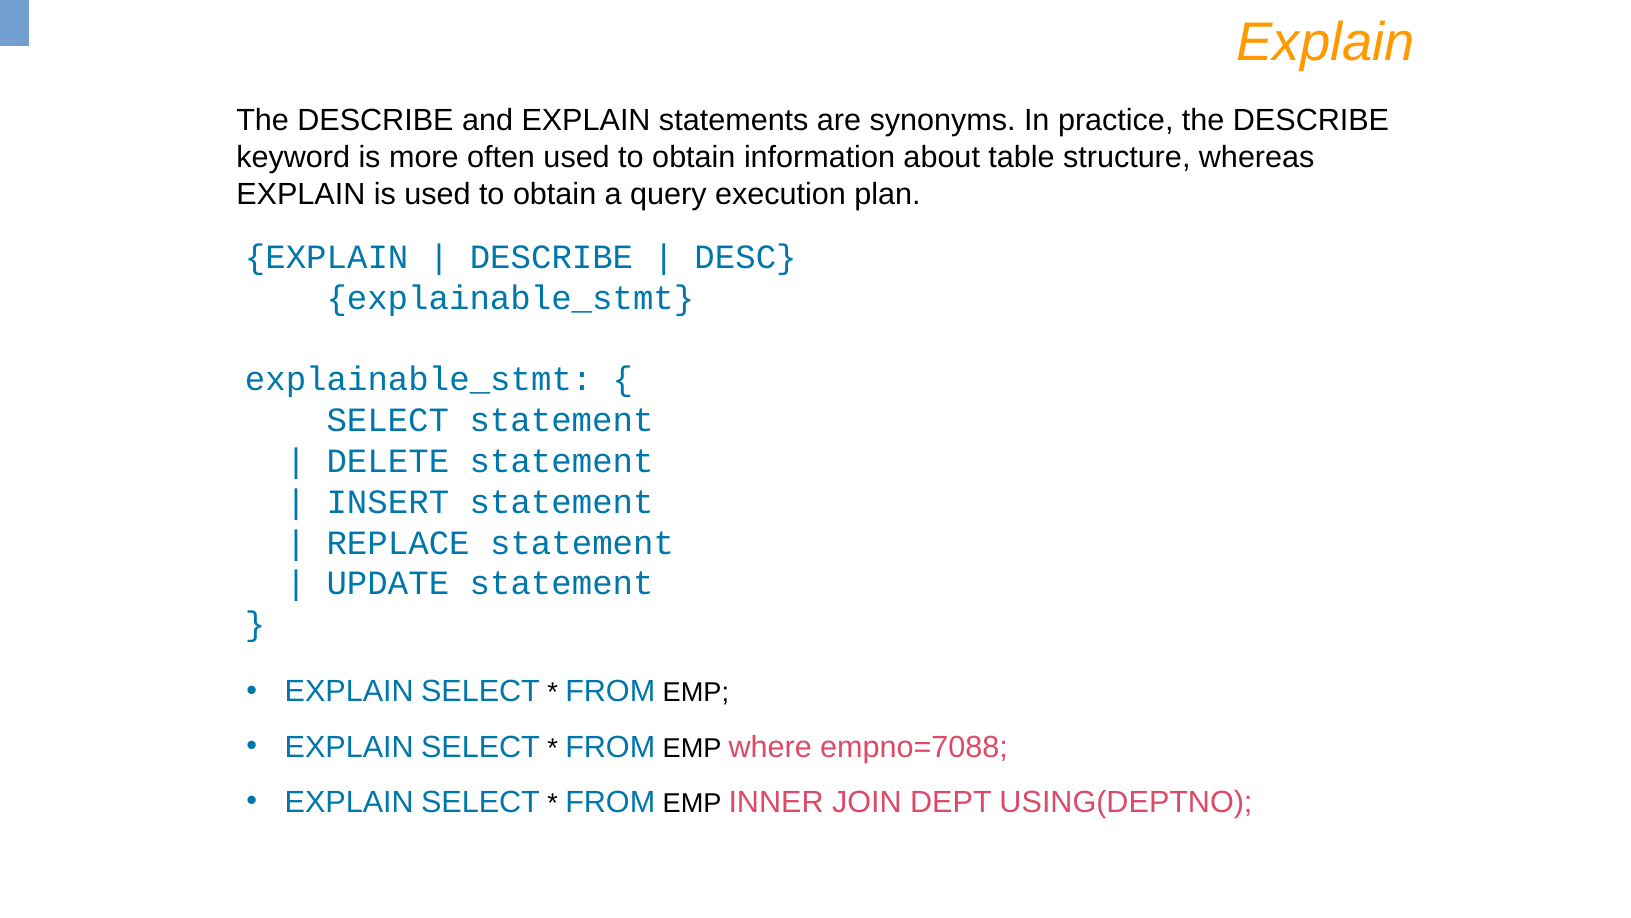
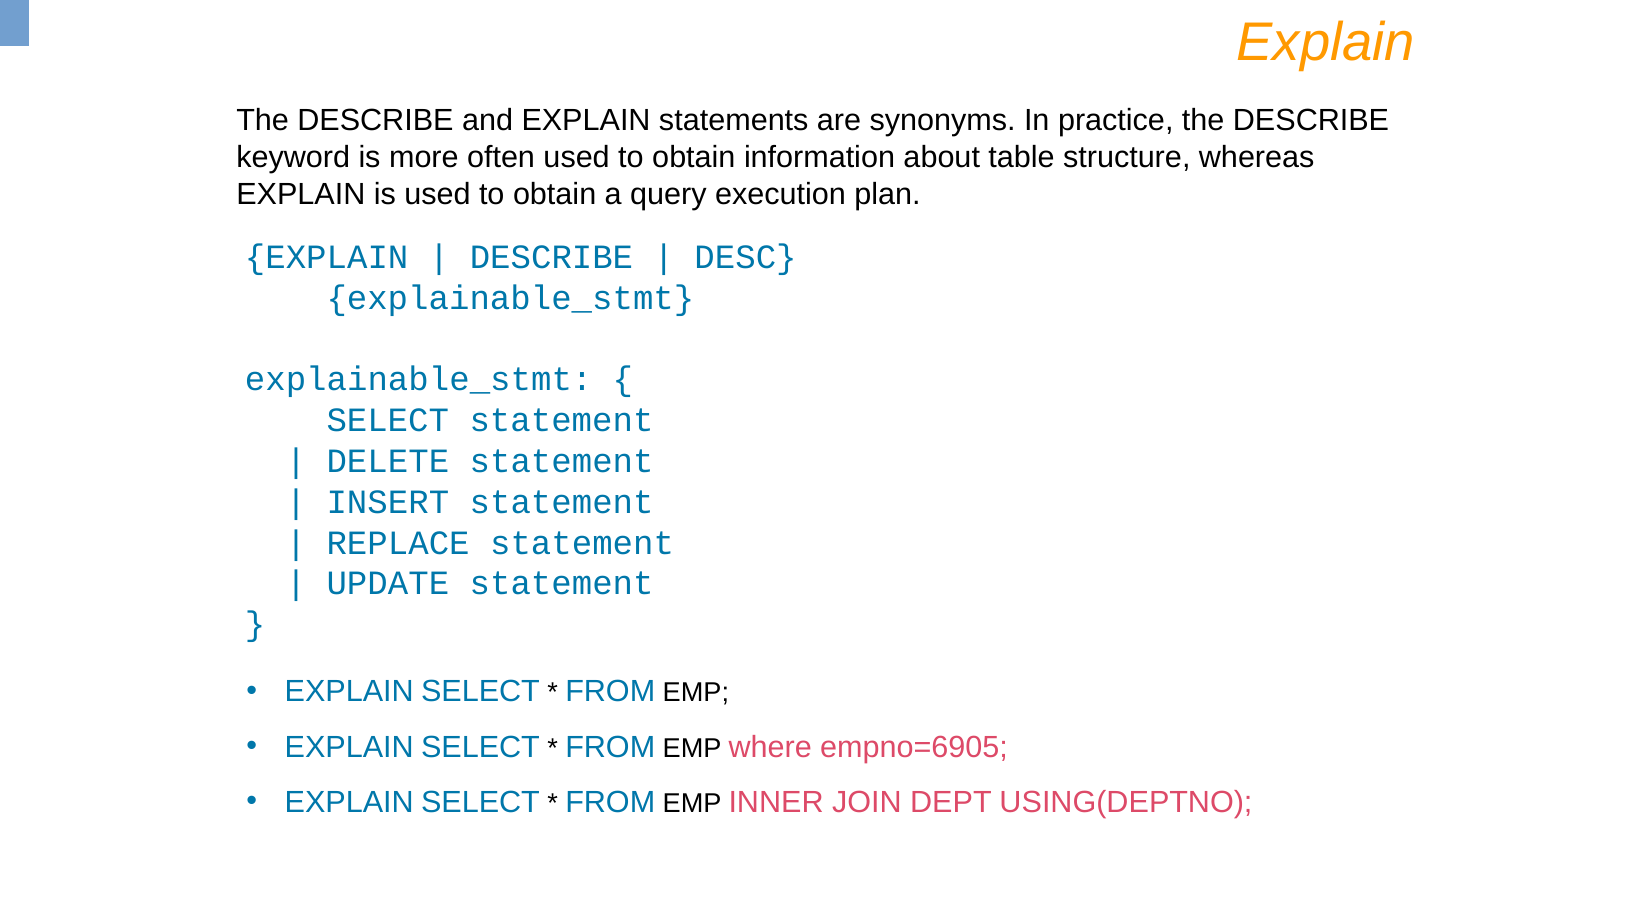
empno=7088: empno=7088 -> empno=6905 (914, 746)
